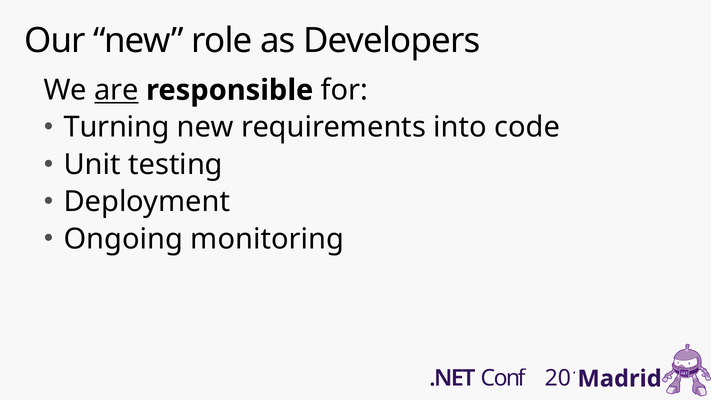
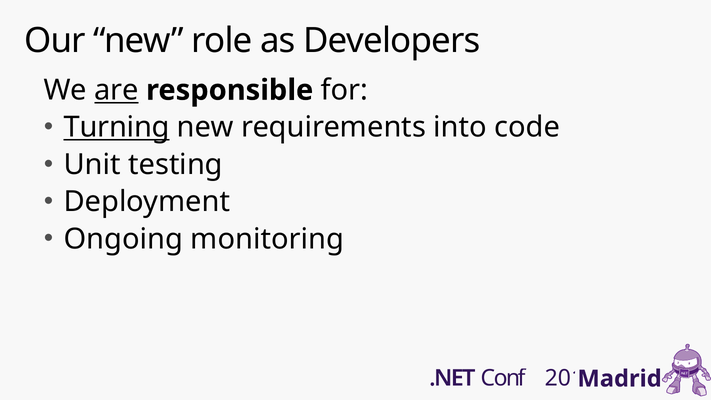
Turning underline: none -> present (117, 127)
